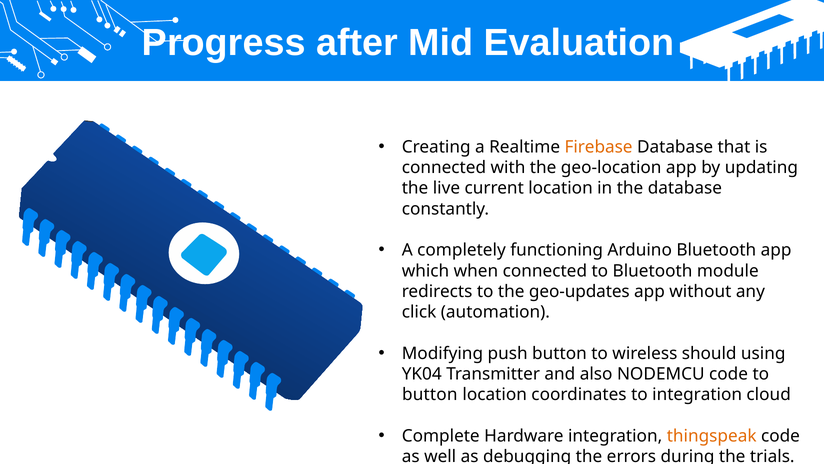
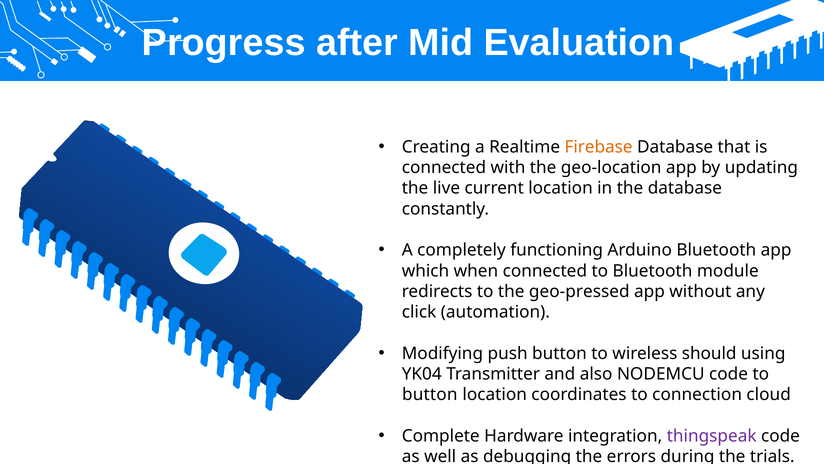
geo-updates: geo-updates -> geo-pressed (579, 291)
to integration: integration -> connection (697, 394)
thingspeak colour: orange -> purple (712, 435)
